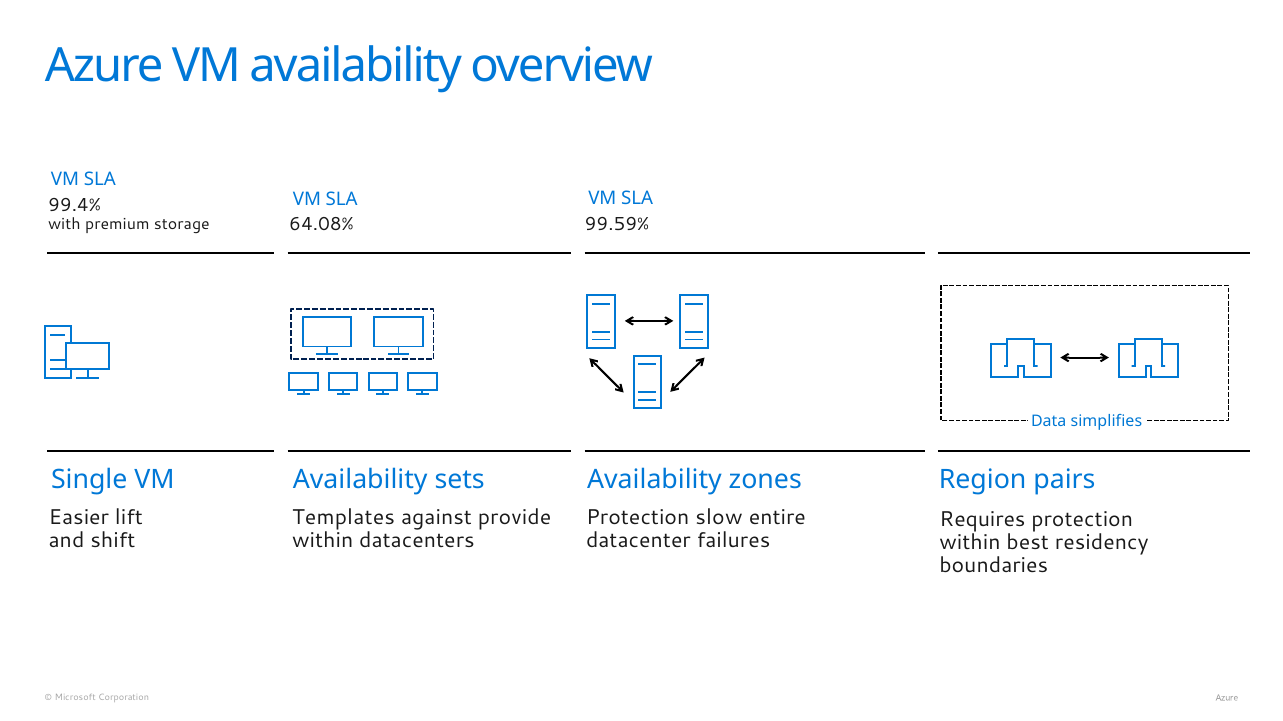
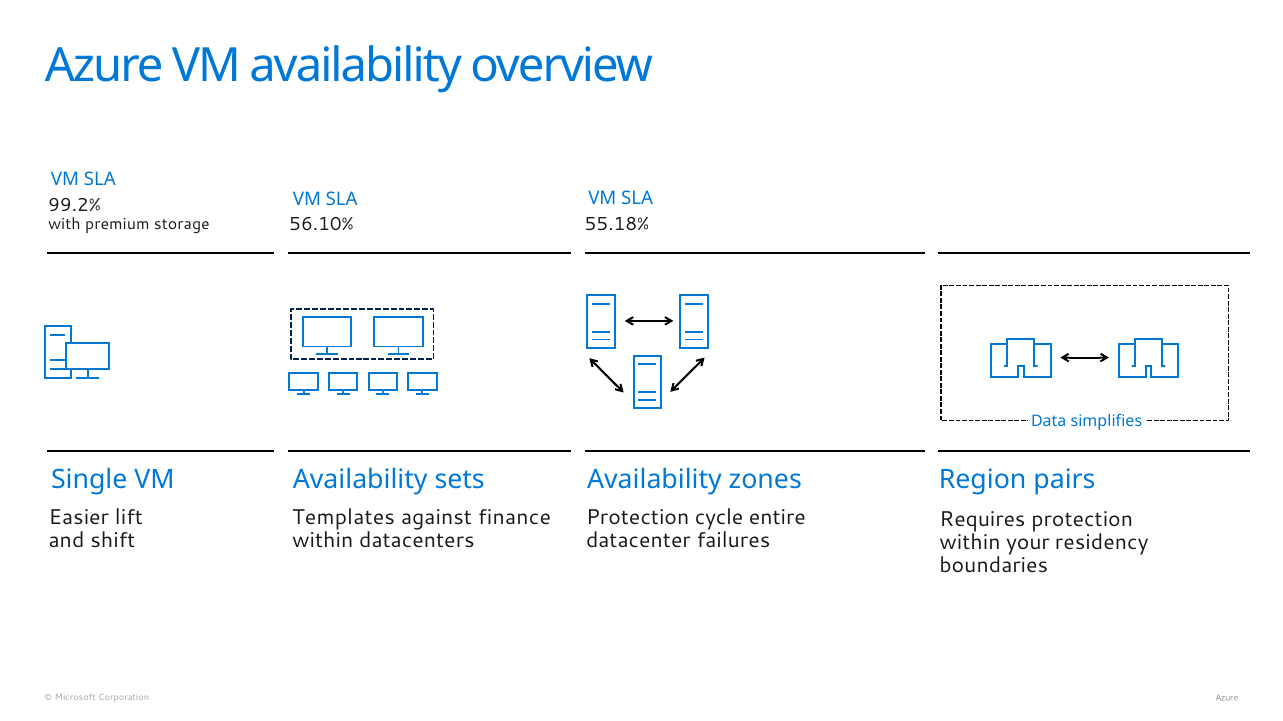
99.4%: 99.4% -> 99.2% (75, 205)
64.08%: 64.08% -> 56.10% (322, 225)
99.59%: 99.59% -> 55.18% (617, 225)
slow: slow -> cycle (719, 518)
provide: provide -> finance (515, 518)
best: best -> your (1028, 543)
